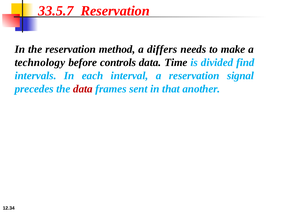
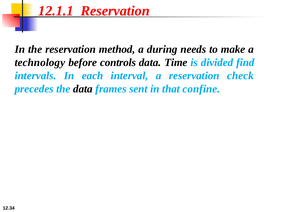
33.5.7: 33.5.7 -> 12.1.1 (56, 11)
differs: differs -> during (162, 49)
signal: signal -> check (240, 76)
data colour: red -> black (83, 89)
another: another -> confine (201, 89)
